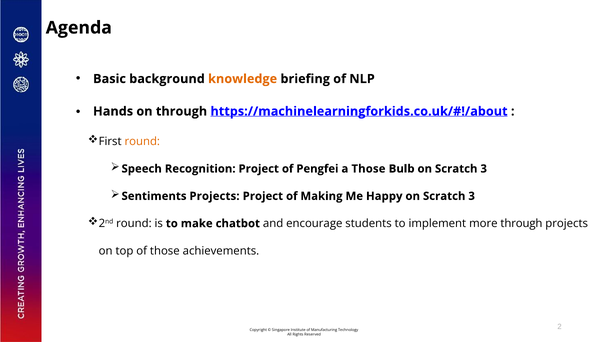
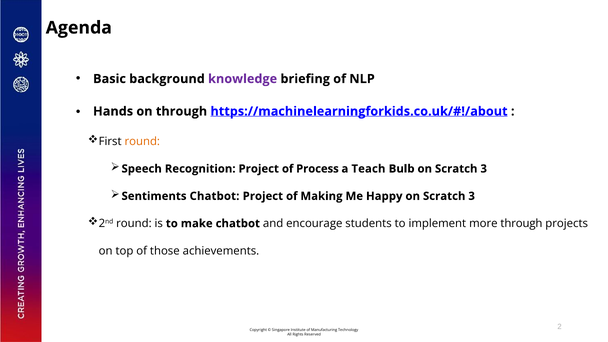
knowledge colour: orange -> purple (243, 79)
Pengfei: Pengfei -> Process (317, 169)
a Those: Those -> Teach (368, 169)
Sentiments Projects: Projects -> Chatbot (214, 196)
